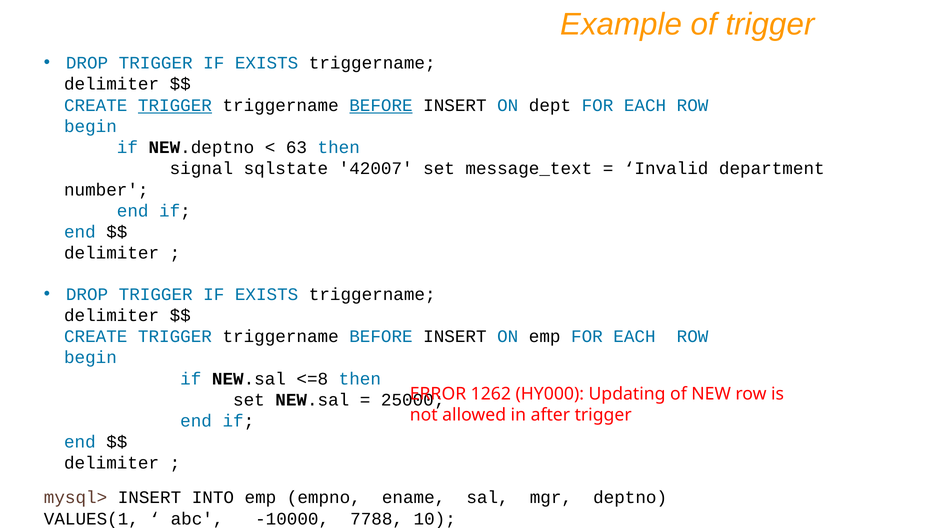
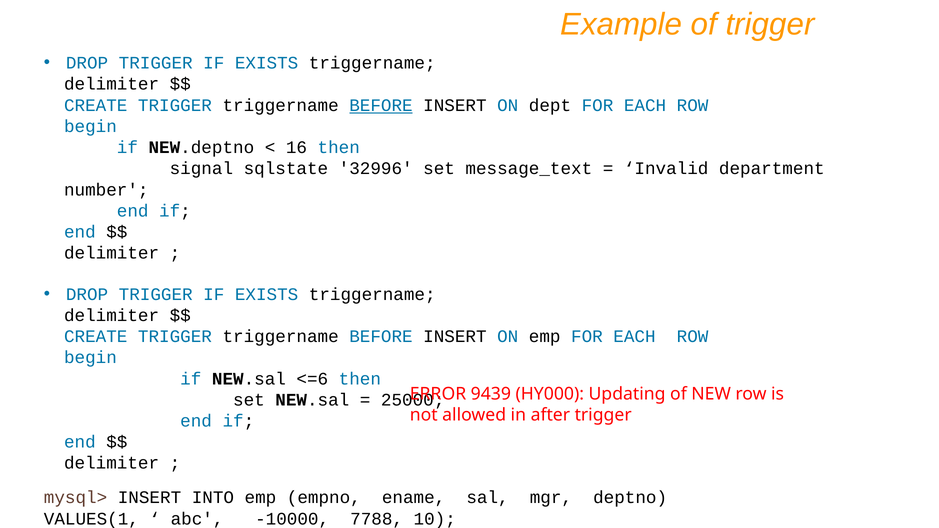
TRIGGER underline: present -> none (175, 105)
63: 63 -> 16 (296, 148)
42007: 42007 -> 32996 (376, 169)
<=8: <=8 -> <=6 (312, 379)
1262: 1262 -> 9439 (491, 394)
